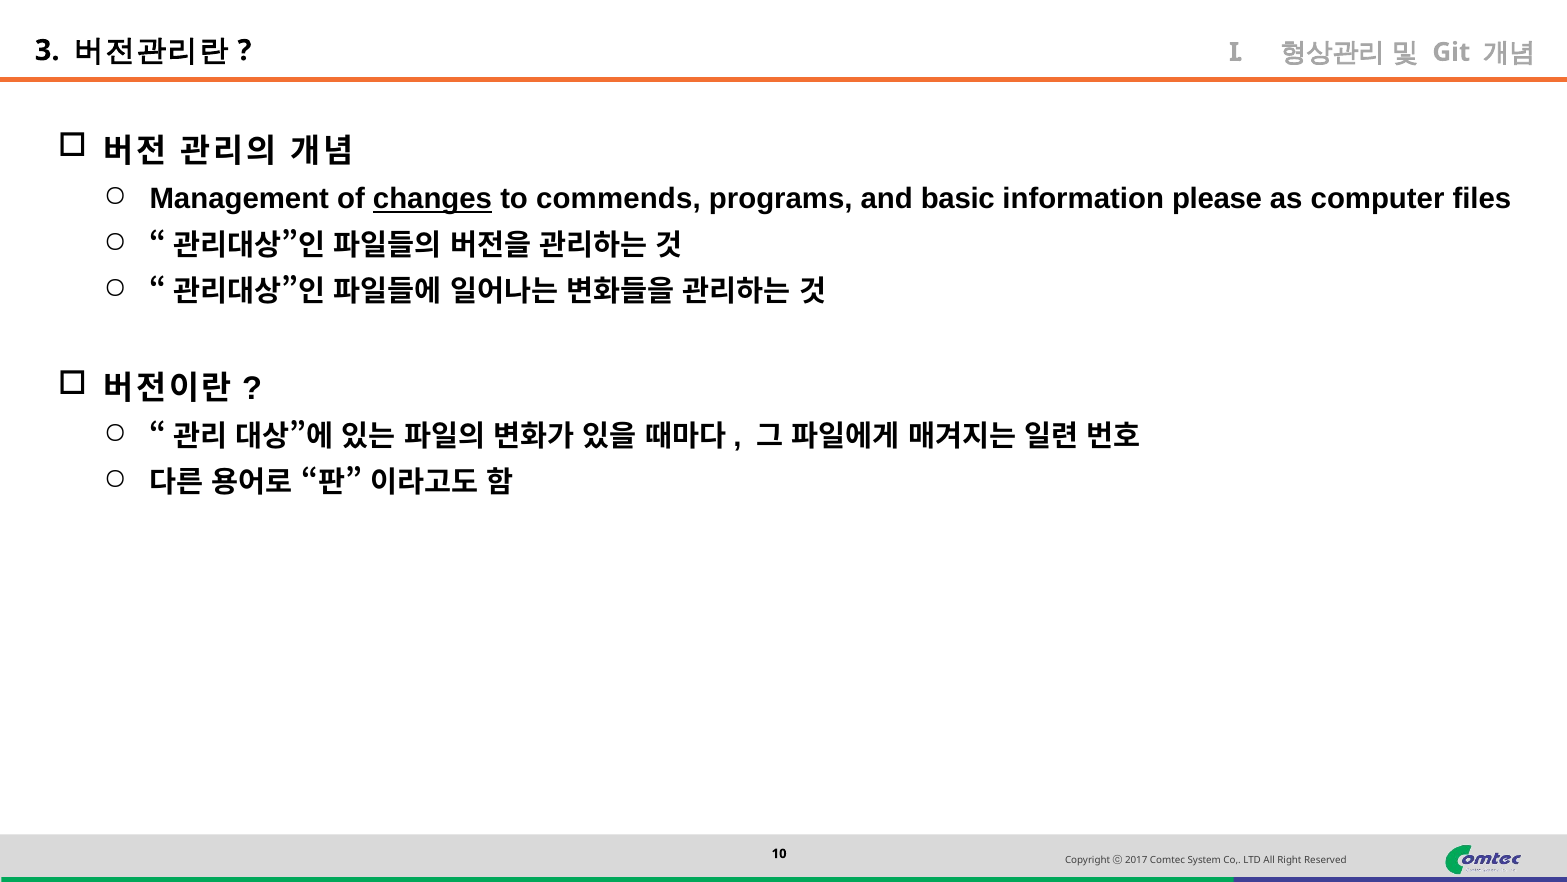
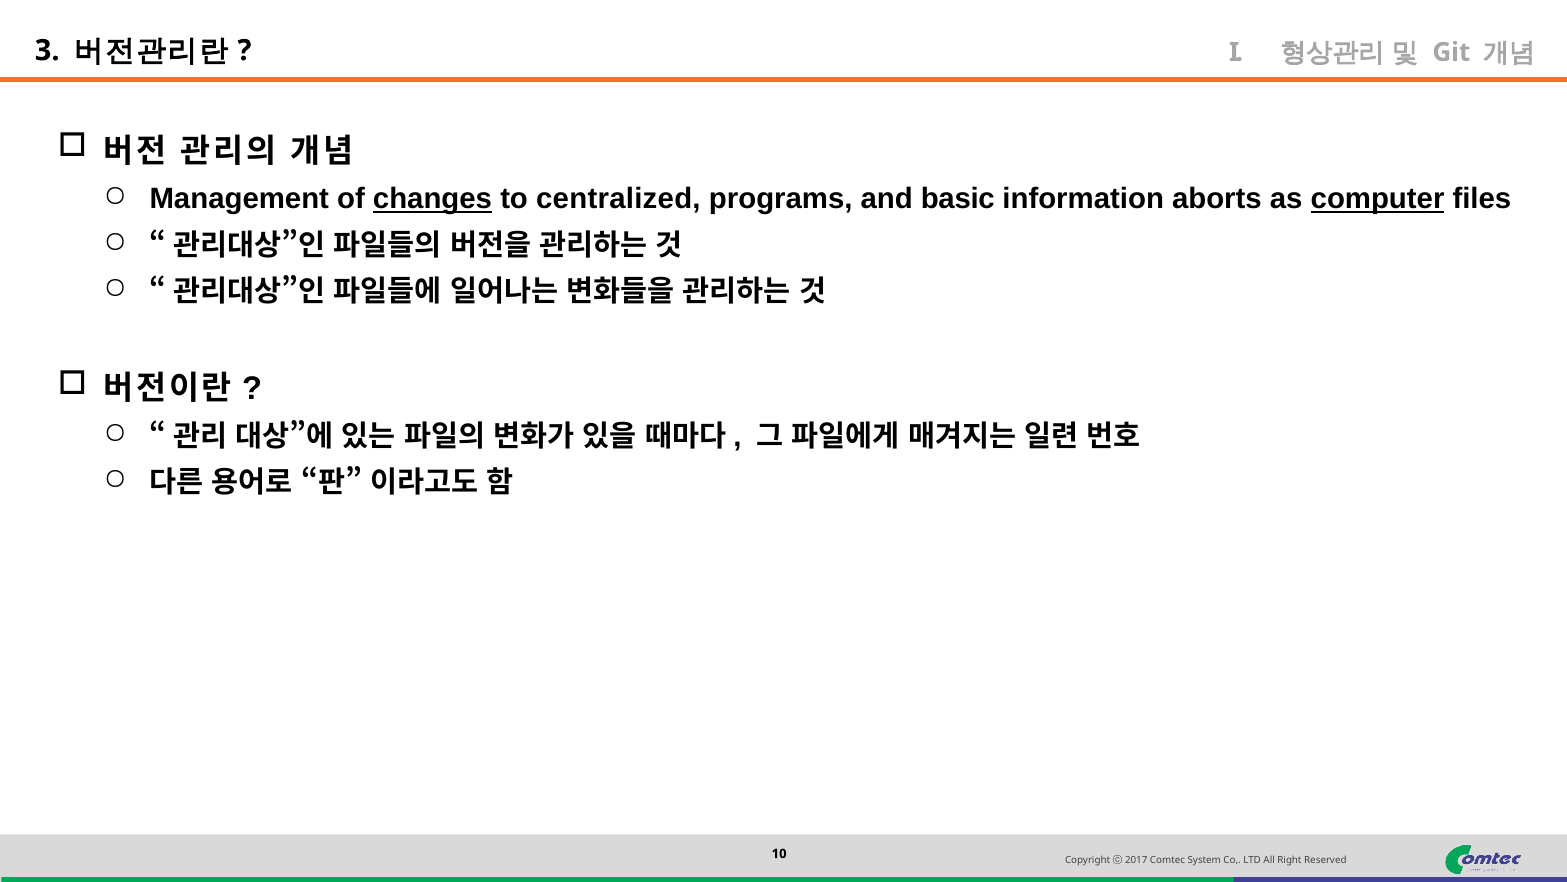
commends: commends -> centralized (618, 199)
please: please -> aborts (1217, 199)
computer underline: none -> present (1378, 199)
